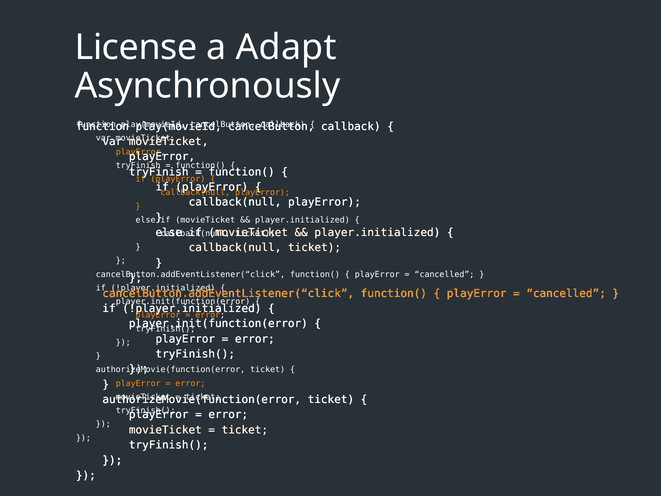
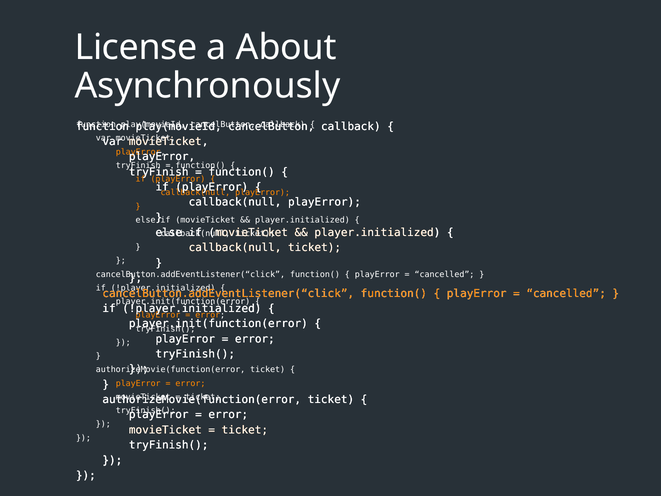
Adapt: Adapt -> About (286, 47)
